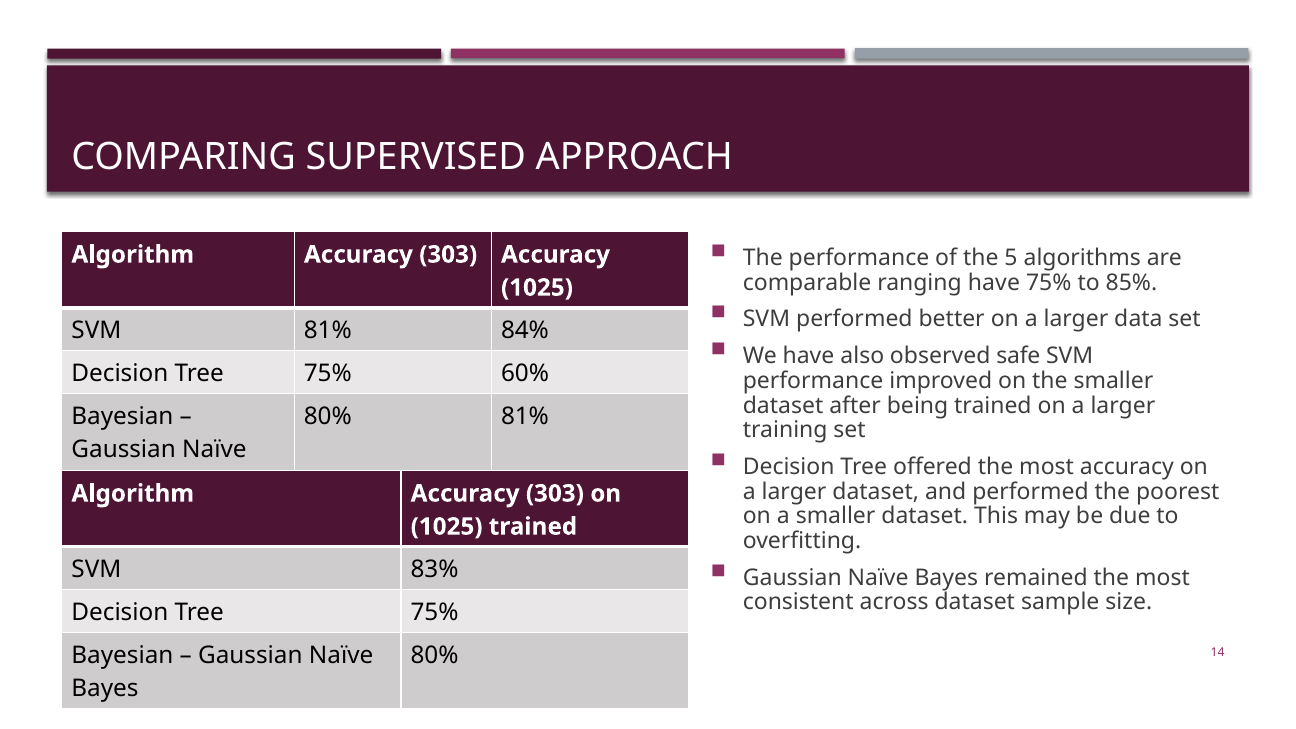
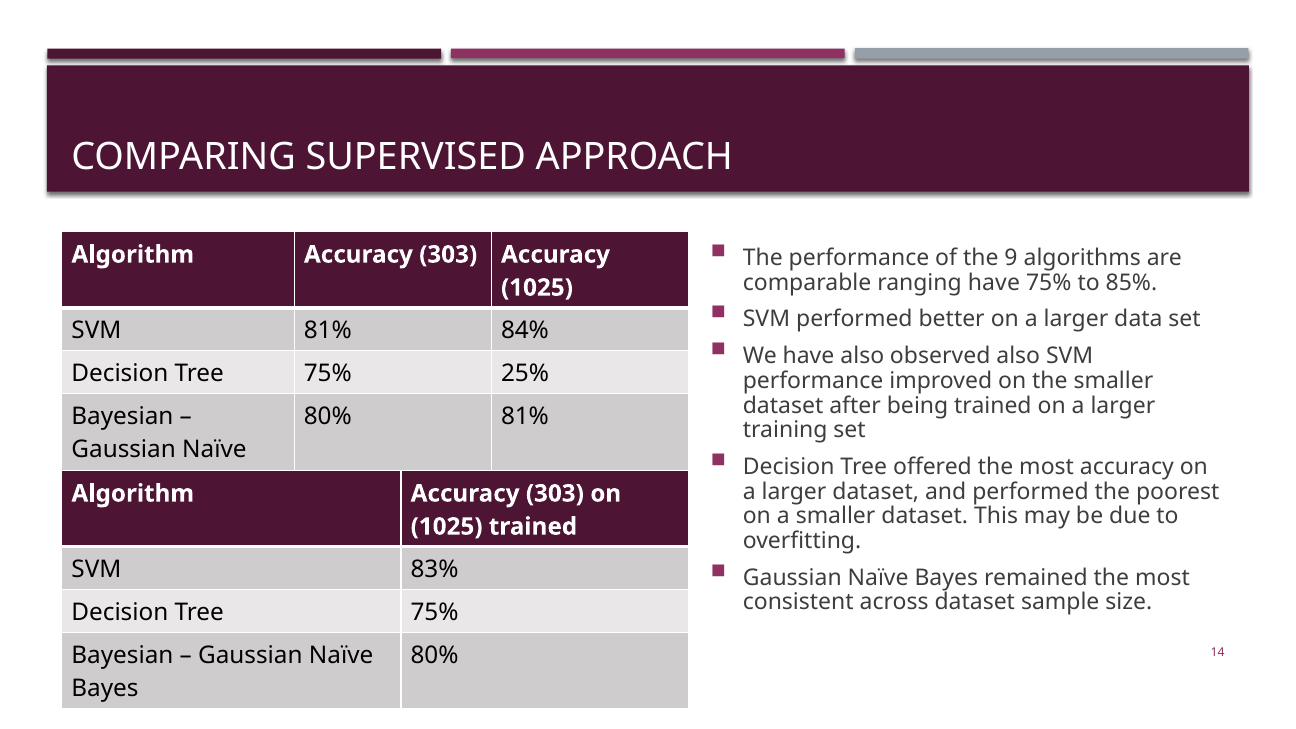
5: 5 -> 9 (1011, 258)
observed safe: safe -> also (1018, 356)
60%: 60% -> 25% (525, 373)
